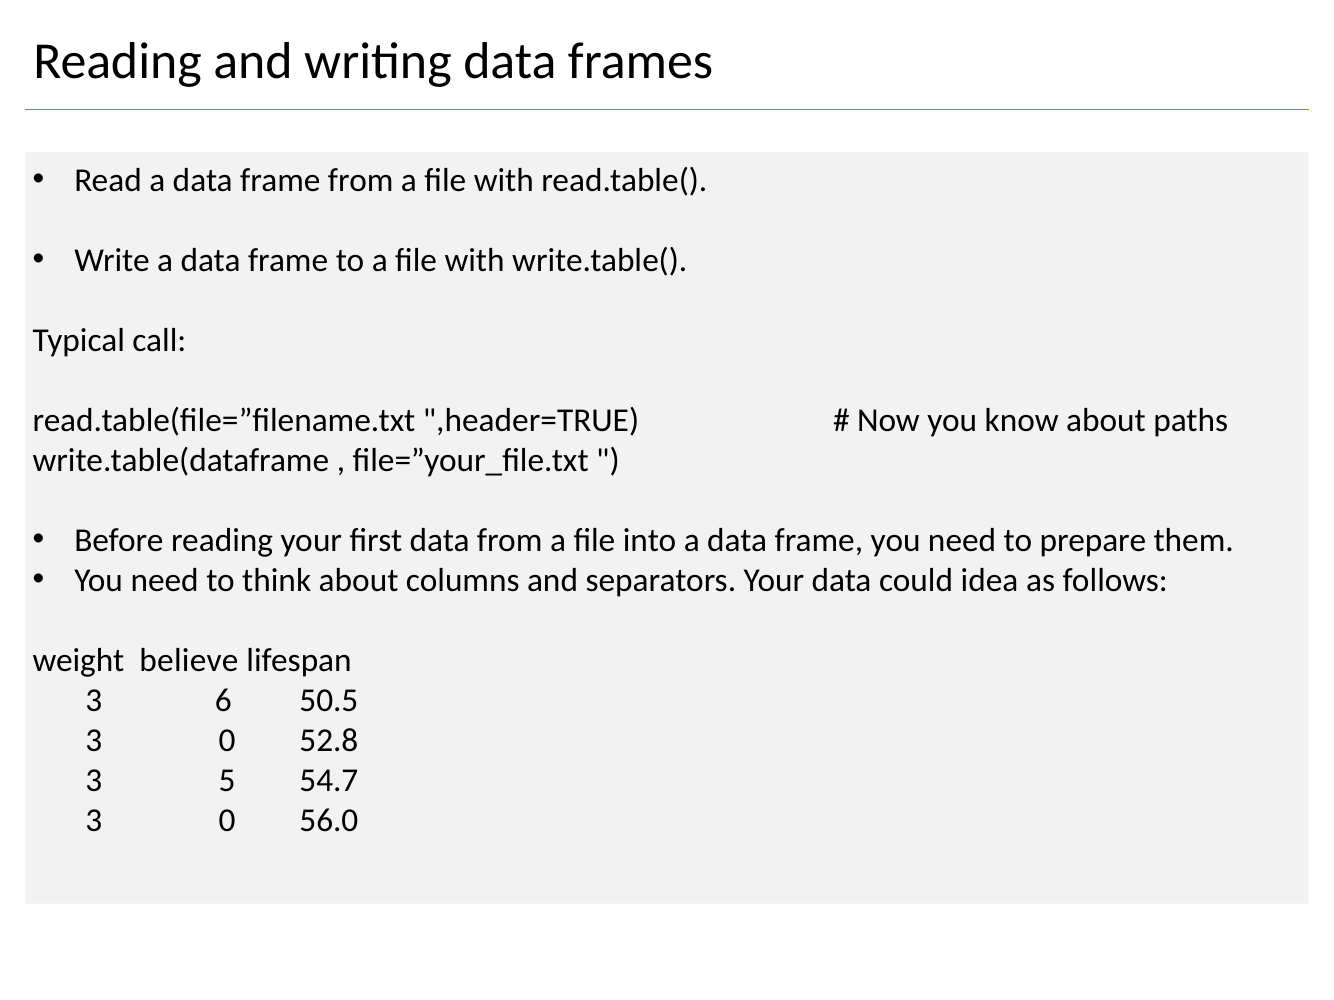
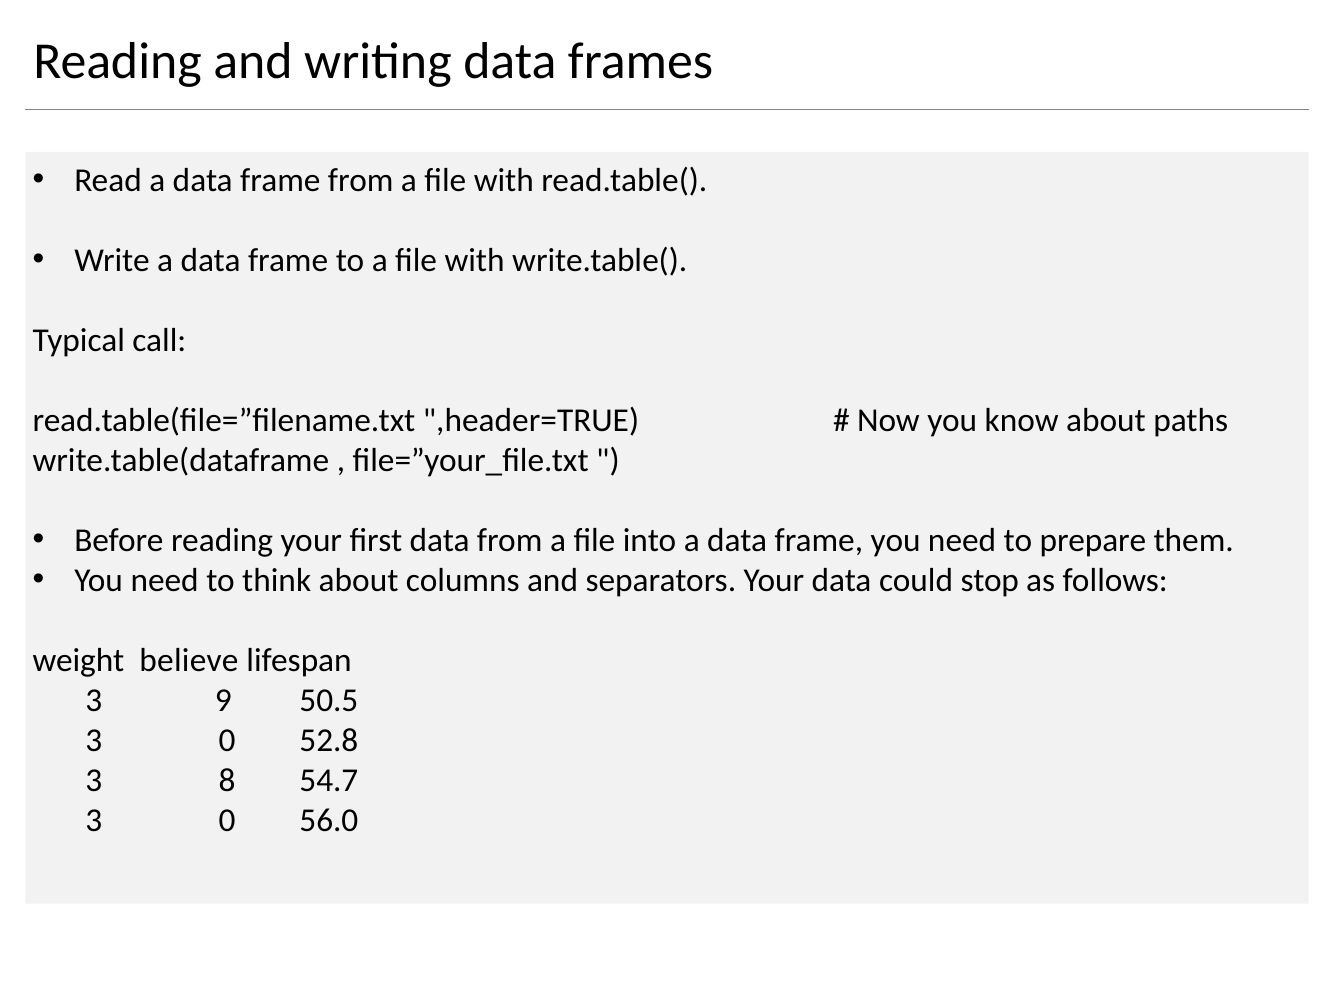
idea: idea -> stop (990, 581)
6: 6 -> 9 (223, 701)
5: 5 -> 8 (227, 781)
